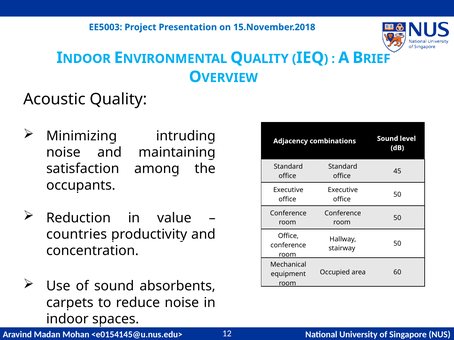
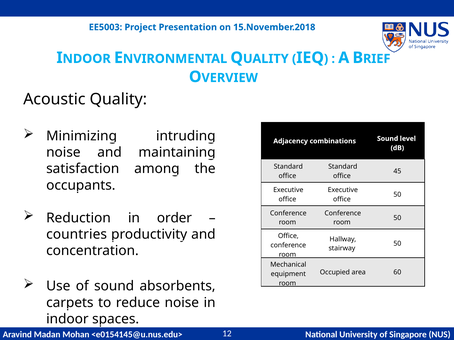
value: value -> order (174, 218)
